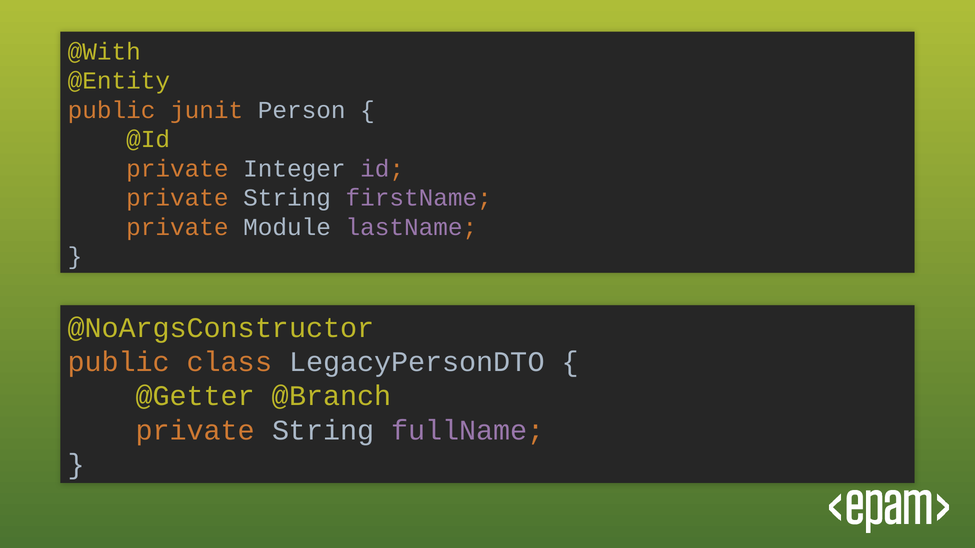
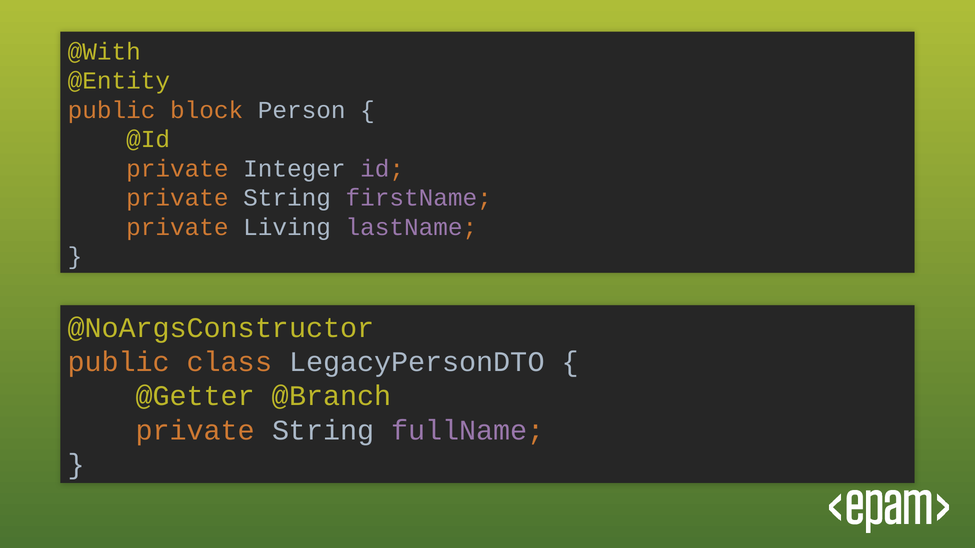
junit: junit -> block (207, 110)
Module: Module -> Living (287, 227)
